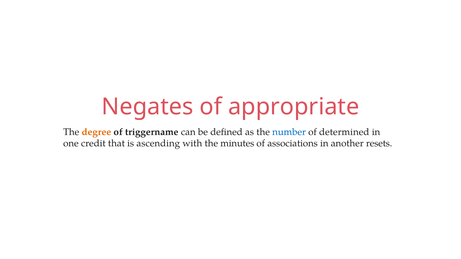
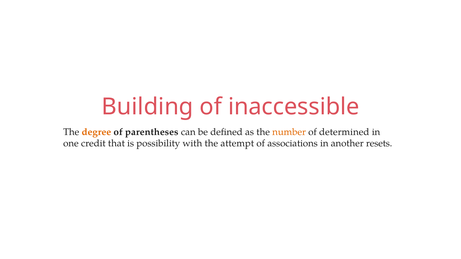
Negates: Negates -> Building (148, 107)
appropriate: appropriate -> inaccessible (294, 107)
triggername: triggername -> parentheses (152, 132)
number colour: blue -> orange (289, 132)
ascending: ascending -> possibility (158, 144)
minutes: minutes -> attempt (237, 144)
